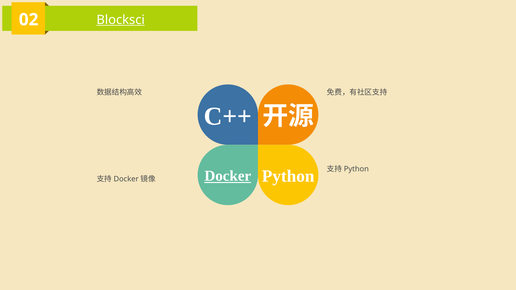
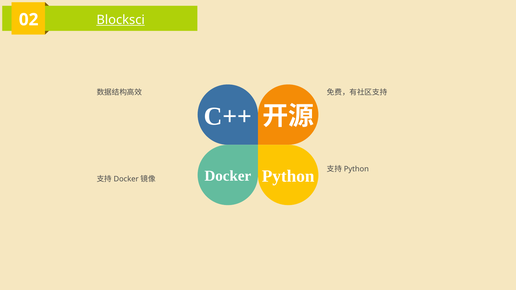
Docker underline: present -> none (228, 176)
